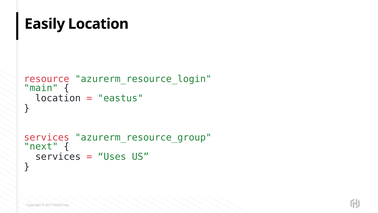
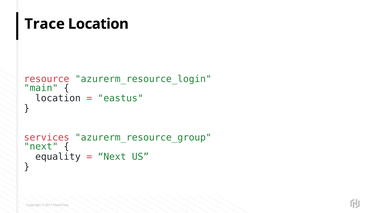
Easily: Easily -> Trace (45, 24)
services: services -> equality (58, 156)
Uses: Uses -> Next (112, 156)
